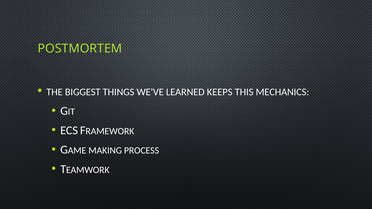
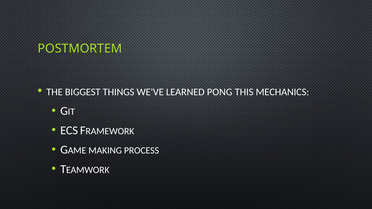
KEEPS: KEEPS -> PONG (220, 92)
